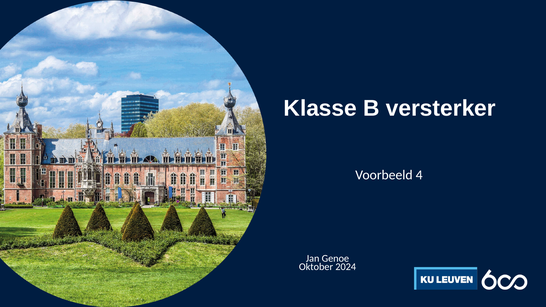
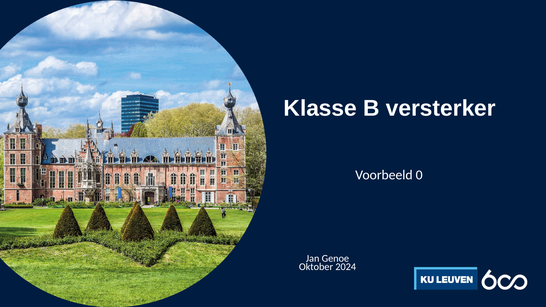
4: 4 -> 0 (419, 175)
